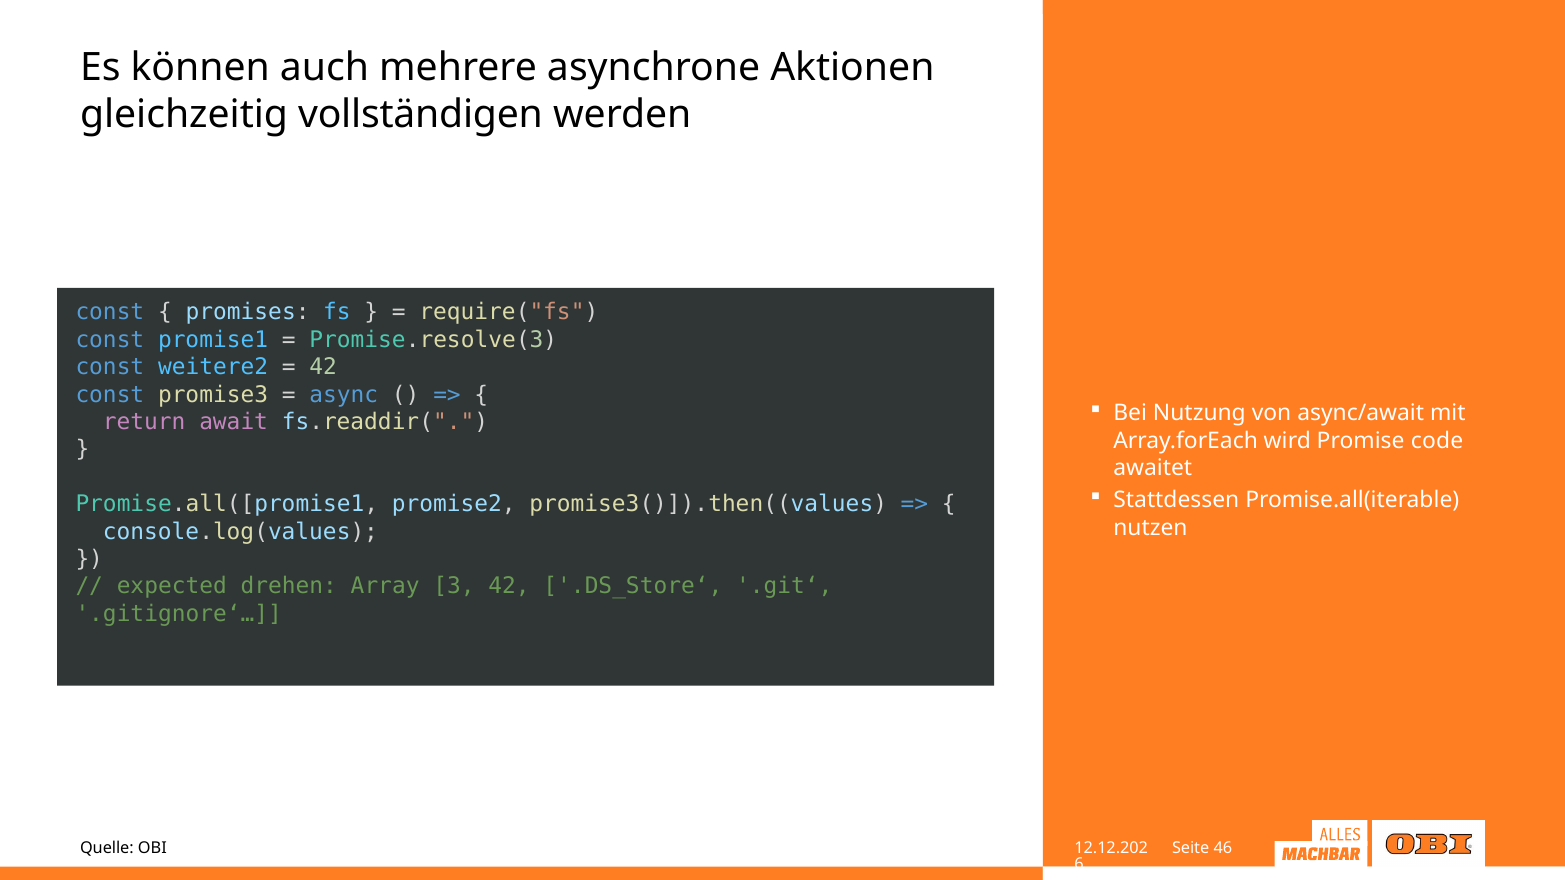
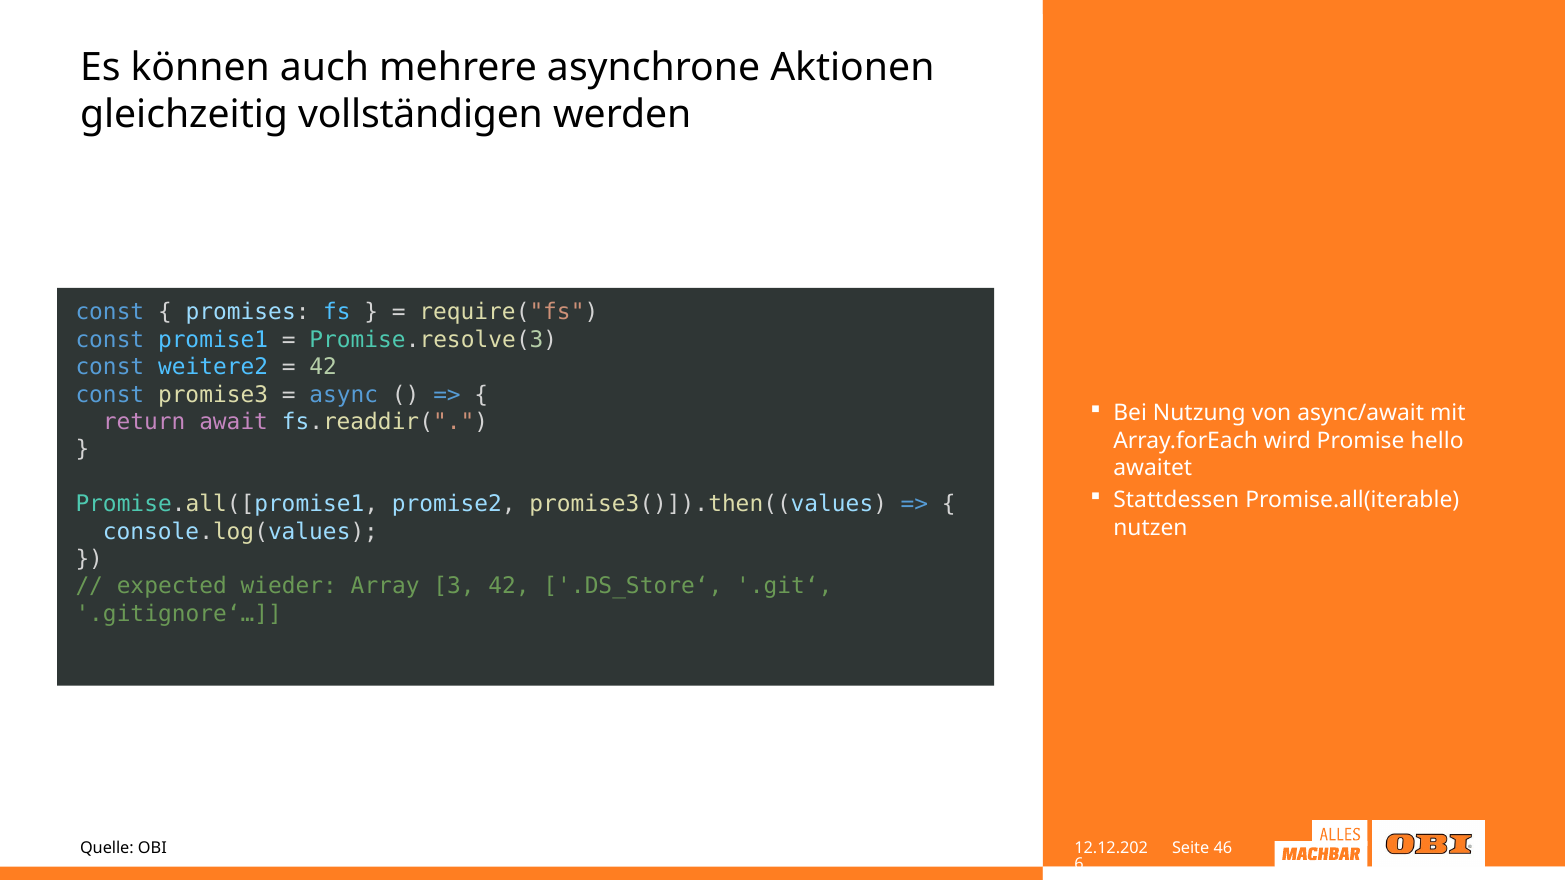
code: code -> hello (1437, 441)
drehen: drehen -> wieder (289, 586)
